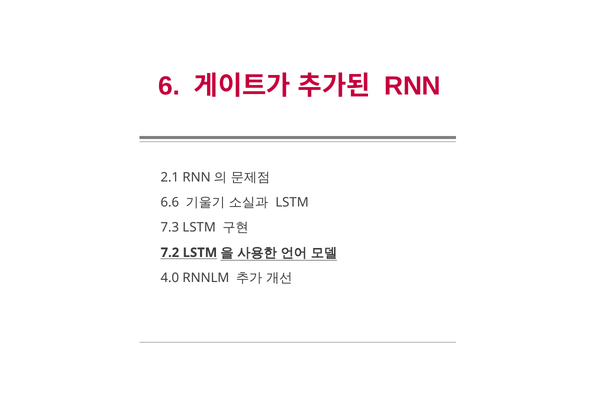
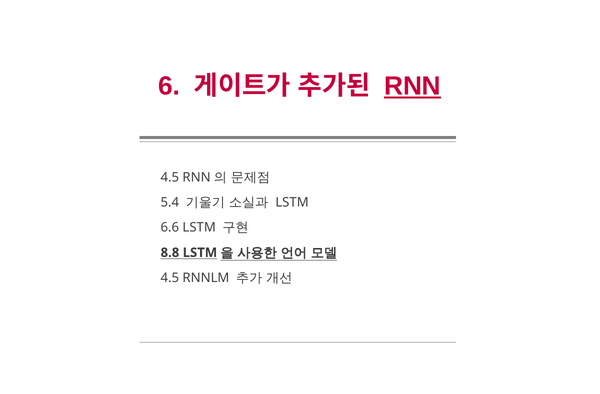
RNN underline: none -> present (412, 86)
2.1: 2.1 -> 4.5 (170, 177)
6.6: 6.6 -> 5.4 (170, 202)
7.3: 7.3 -> 6.6 (170, 228)
7.2: 7.2 -> 8.8 (170, 253)
4.0: 4.0 -> 4.5 (170, 278)
